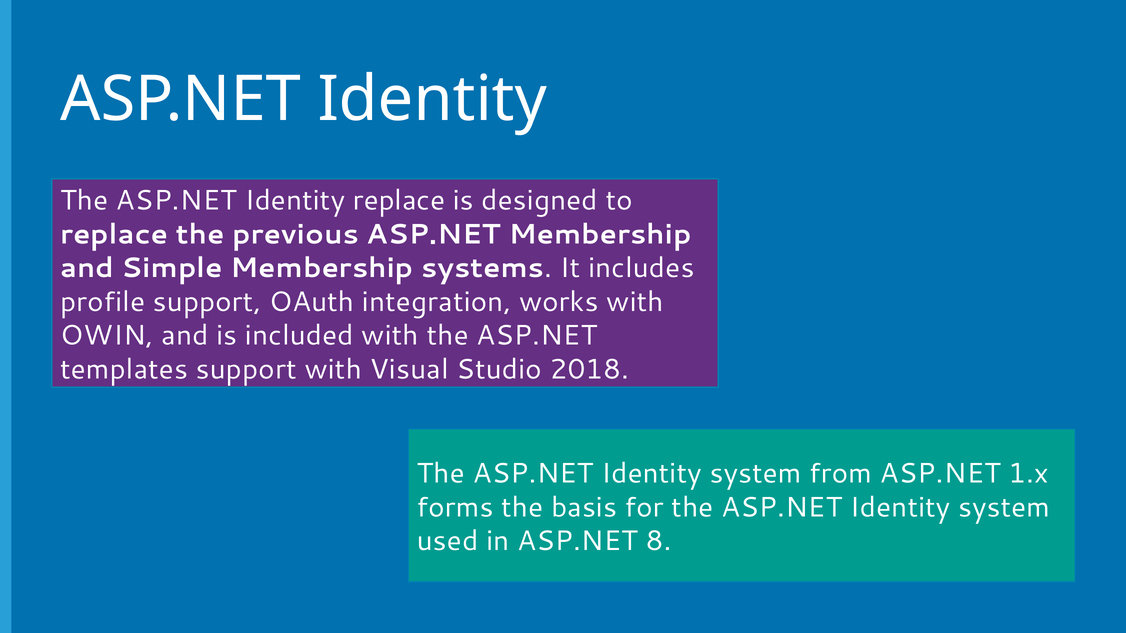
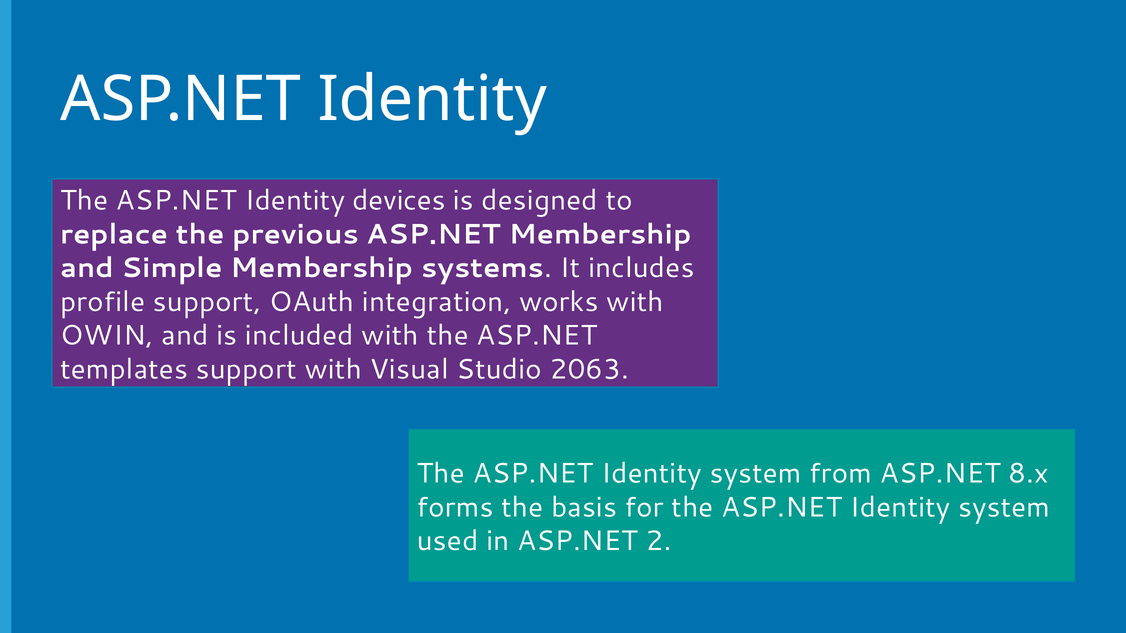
Identity replace: replace -> devices (399, 201)
2018: 2018 -> 2063 (589, 370)
1.x: 1.x -> 8.x (1028, 474)
8: 8 -> 2 (659, 542)
